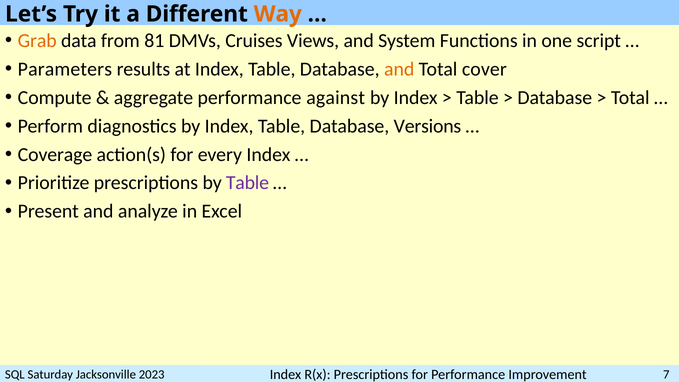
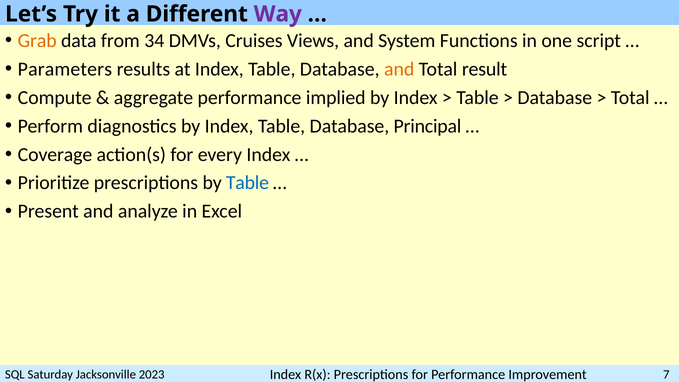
Way colour: orange -> purple (278, 14)
81: 81 -> 34 (154, 41)
cover: cover -> result (485, 69)
against: against -> implied (336, 98)
Versions: Versions -> Principal (427, 126)
Table colour: purple -> blue (247, 183)
